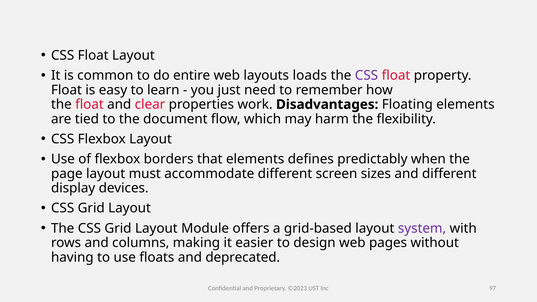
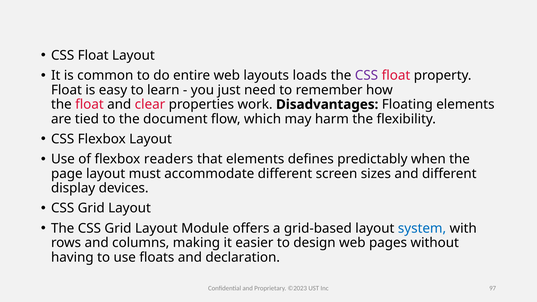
borders: borders -> readers (169, 159)
system colour: purple -> blue (422, 228)
deprecated: deprecated -> declaration (243, 257)
